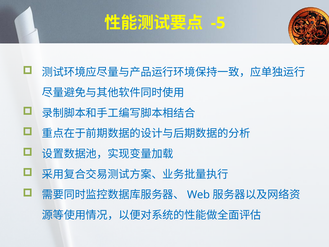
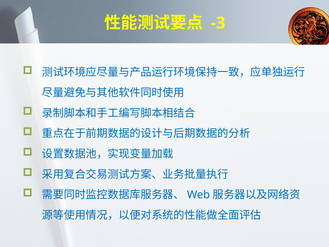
-5: -5 -> -3 (218, 23)
